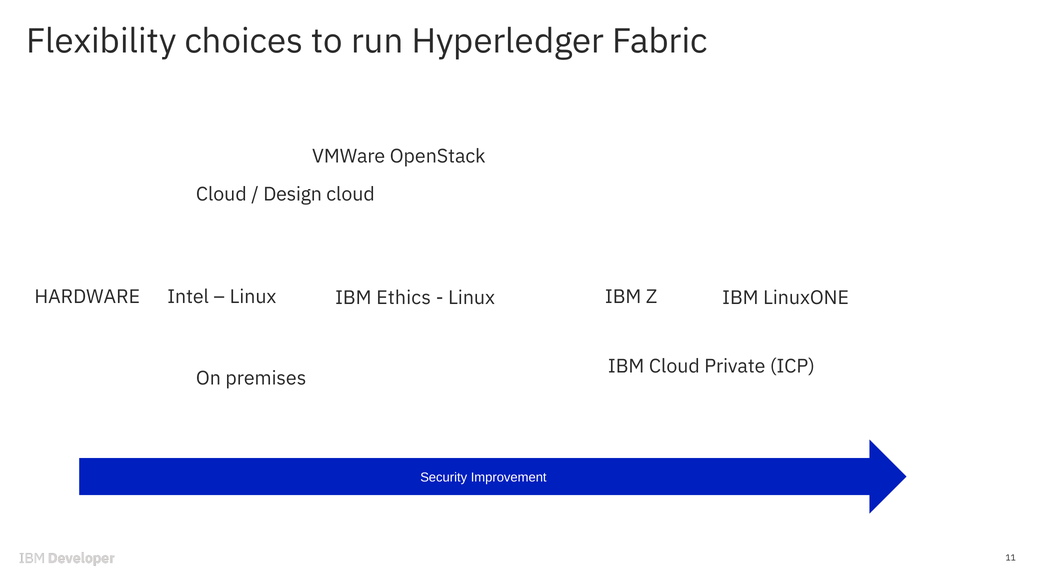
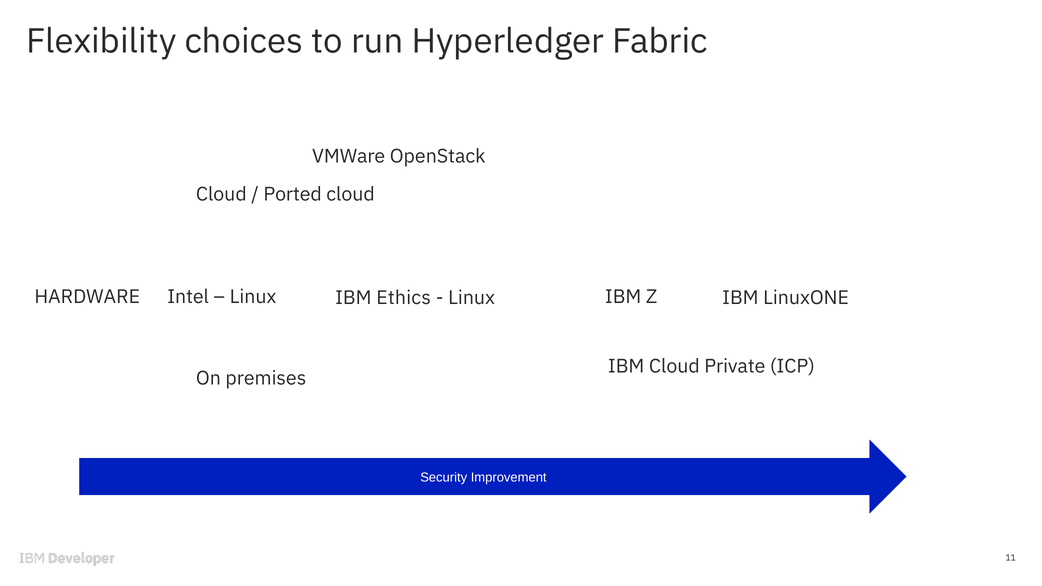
Design: Design -> Ported (293, 194)
